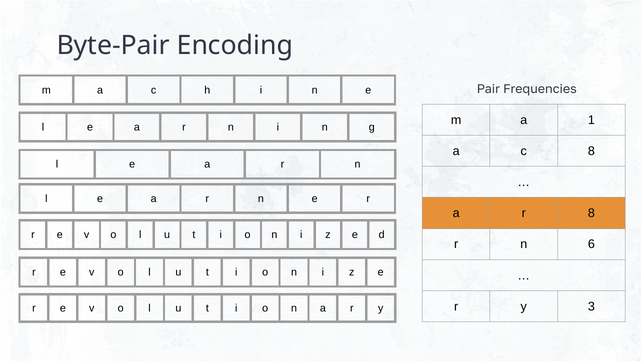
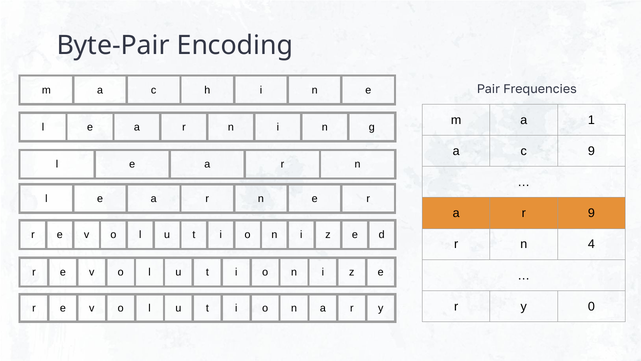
c 8: 8 -> 9 (591, 151)
r 8: 8 -> 9 (591, 213)
6: 6 -> 4 (591, 244)
3: 3 -> 0 (591, 306)
